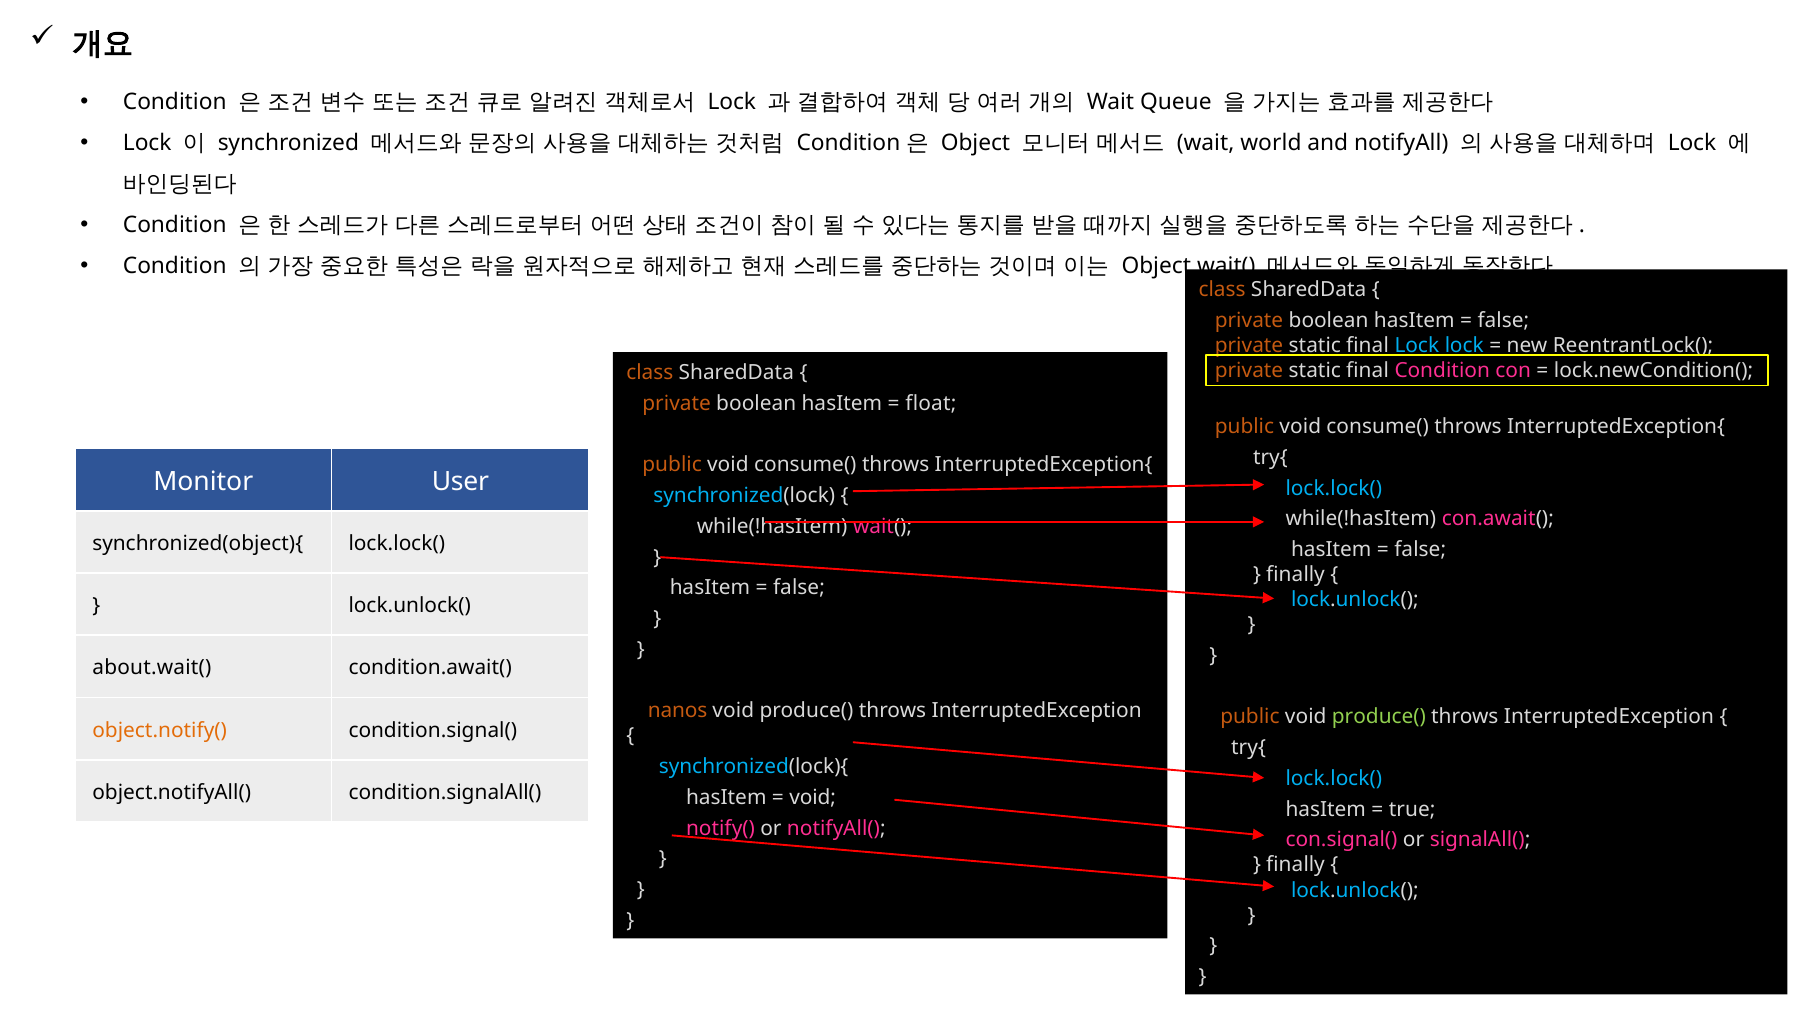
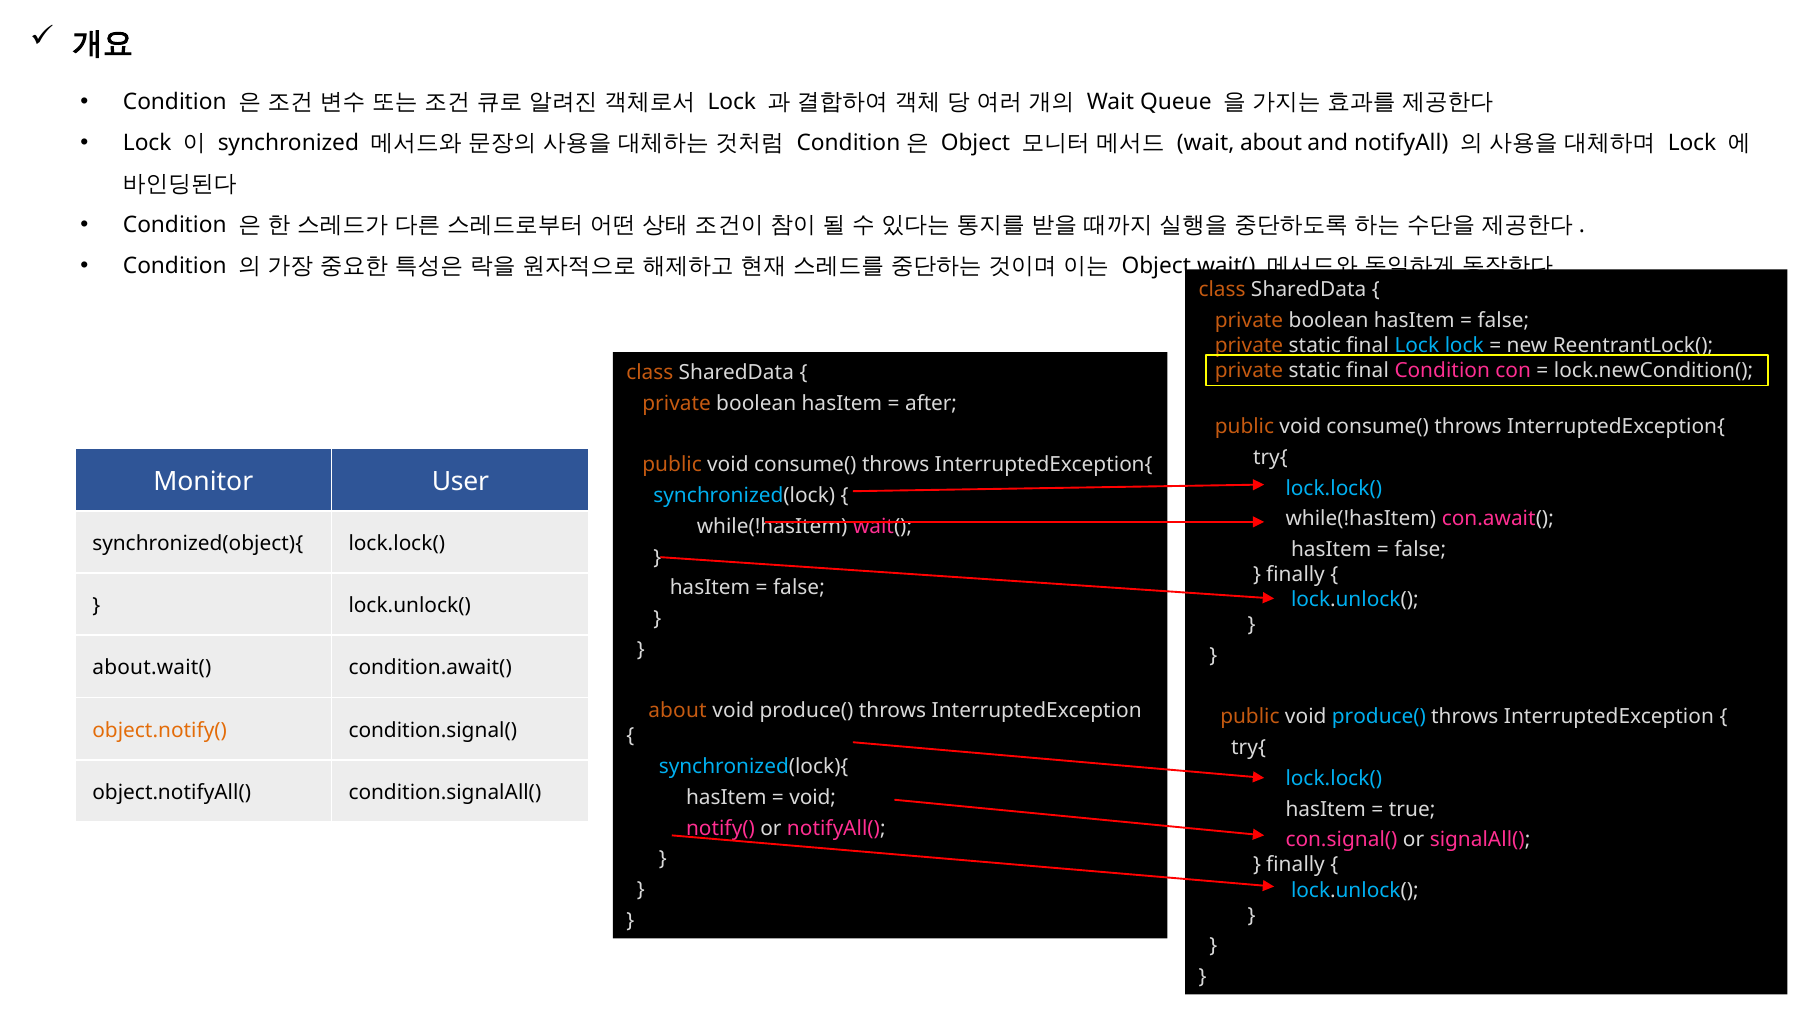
wait world: world -> about (1271, 143)
float: float -> after (931, 403)
nanos: nanos -> about (677, 711)
produce( colour: light green -> light blue (1379, 717)
